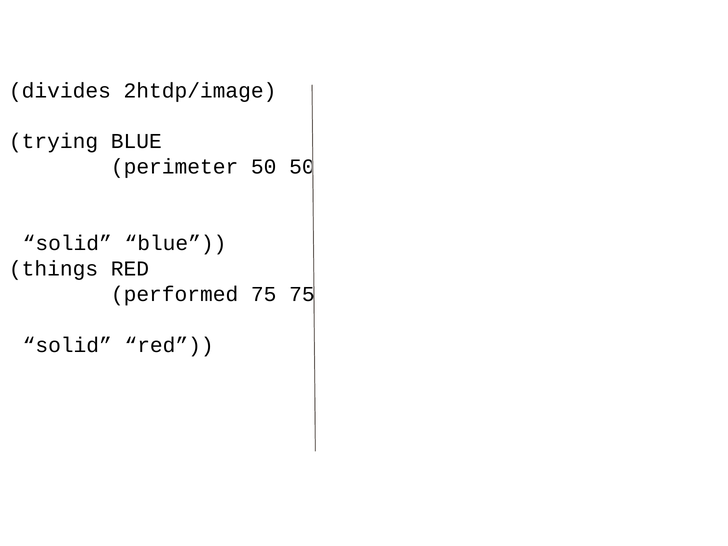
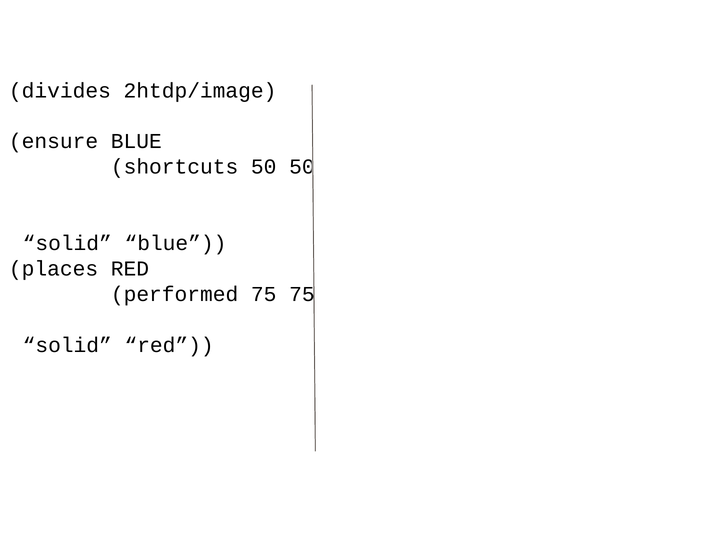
trying: trying -> ensure (54, 141)
perimeter: perimeter -> shortcuts (175, 167)
things: things -> places (54, 269)
